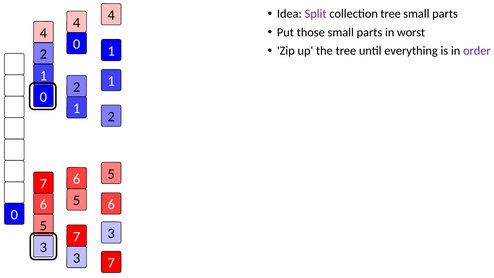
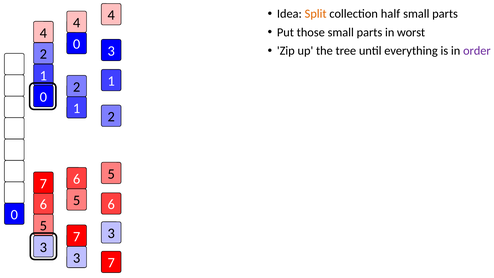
Split colour: purple -> orange (316, 14)
collection tree: tree -> half (390, 14)
1: 1 -> 3 (111, 51)
